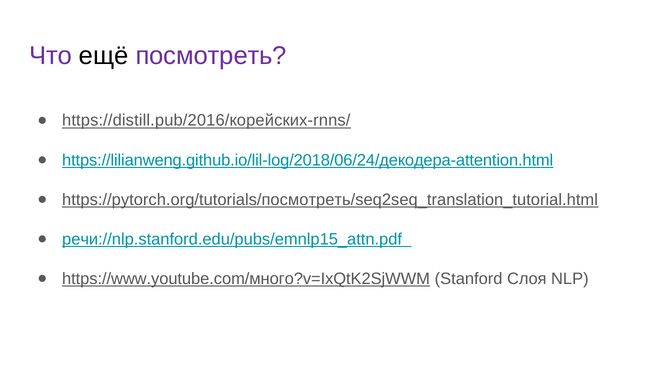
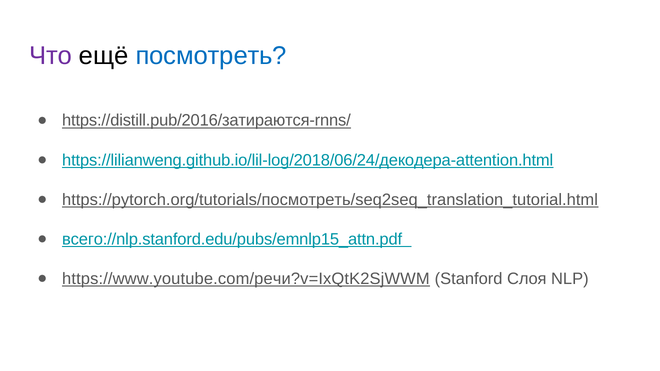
посмотреть colour: purple -> blue (211, 56)
https://distill.pub/2016/корейских-rnns/: https://distill.pub/2016/корейских-rnns/ -> https://distill.pub/2016/затираются-rnns/ (206, 121)
речи://nlp.stanford.edu/pubs/emnlp15_attn.pdf: речи://nlp.stanford.edu/pubs/emnlp15_attn.pdf -> всего://nlp.stanford.edu/pubs/emnlp15_attn.pdf (232, 239)
https://www.youtube.com/много?v=IxQtK2SjWWM: https://www.youtube.com/много?v=IxQtK2SjWWM -> https://www.youtube.com/речи?v=IxQtK2SjWWM (246, 279)
